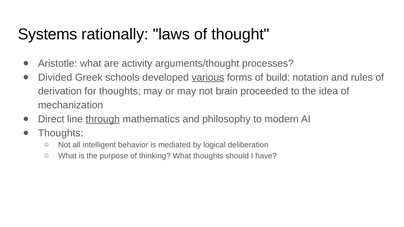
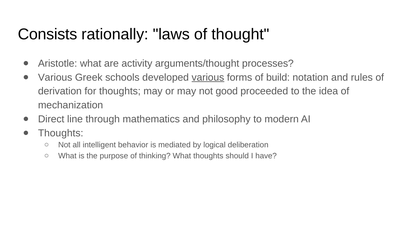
Systems: Systems -> Consists (48, 34)
Divided: Divided -> Various (55, 77)
brain: brain -> good (227, 91)
through underline: present -> none (103, 119)
